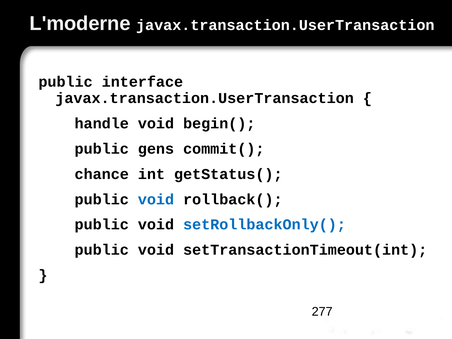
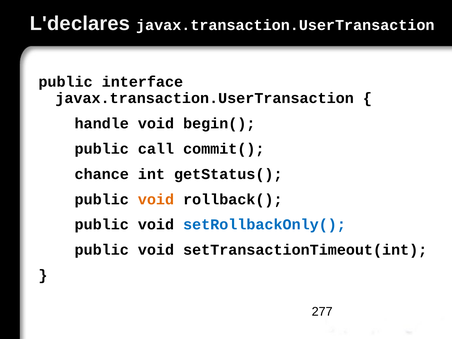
L'moderne: L'moderne -> L'declares (80, 23)
gens: gens -> call (156, 149)
void colour: blue -> orange (156, 199)
